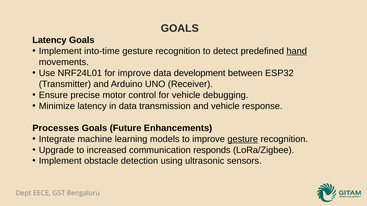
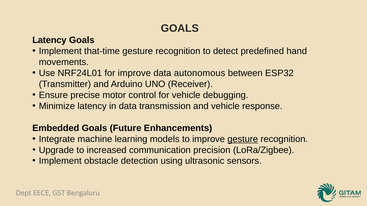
into-time: into-time -> that-time (102, 51)
hand underline: present -> none (297, 51)
development: development -> autonomous (200, 73)
Processes: Processes -> Embedded (56, 128)
responds: responds -> precision (212, 150)
